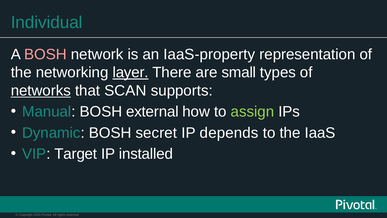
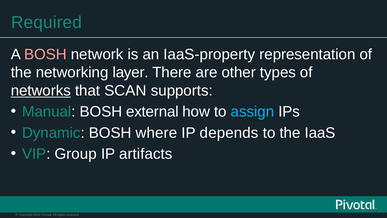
Individual: Individual -> Required (47, 22)
layer underline: present -> none (131, 72)
small: small -> other (239, 72)
assign colour: light green -> light blue (252, 112)
secret: secret -> where (156, 133)
Target: Target -> Group (76, 154)
installed: installed -> artifacts (146, 154)
